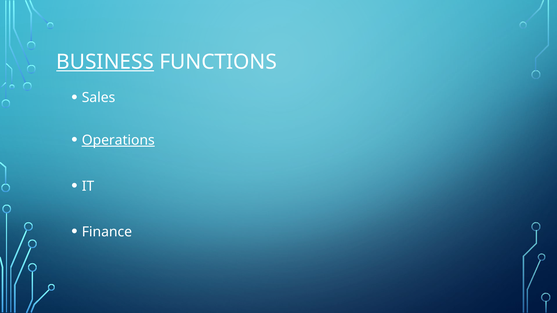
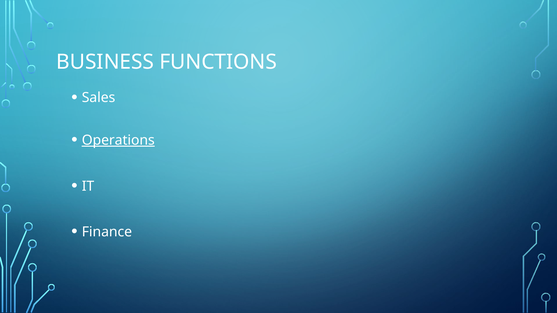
BUSINESS underline: present -> none (105, 62)
